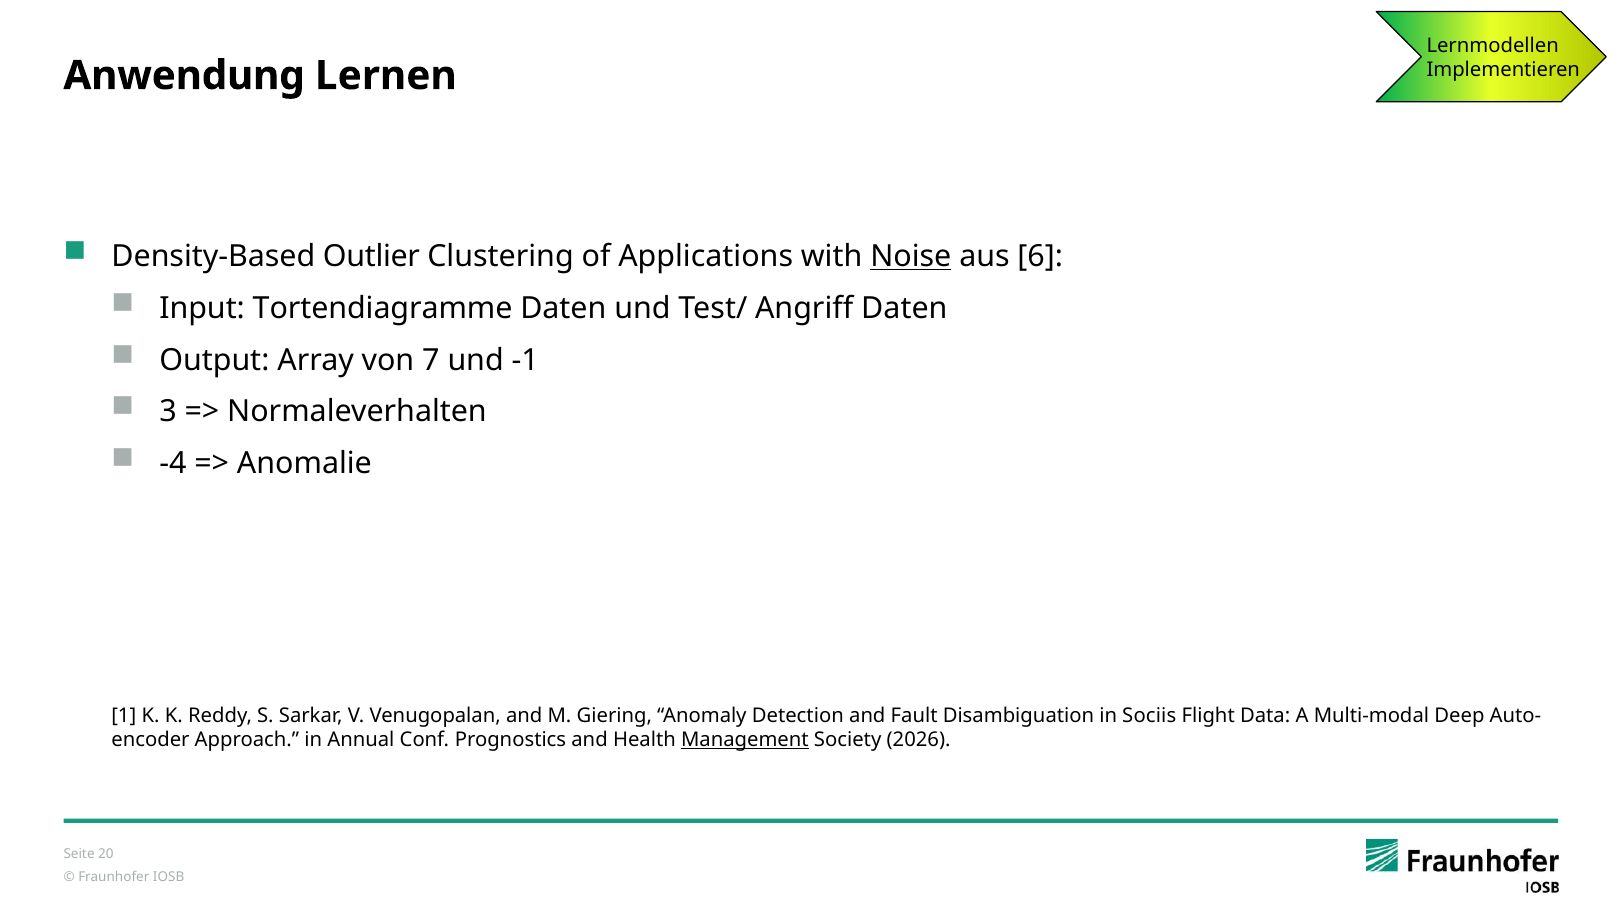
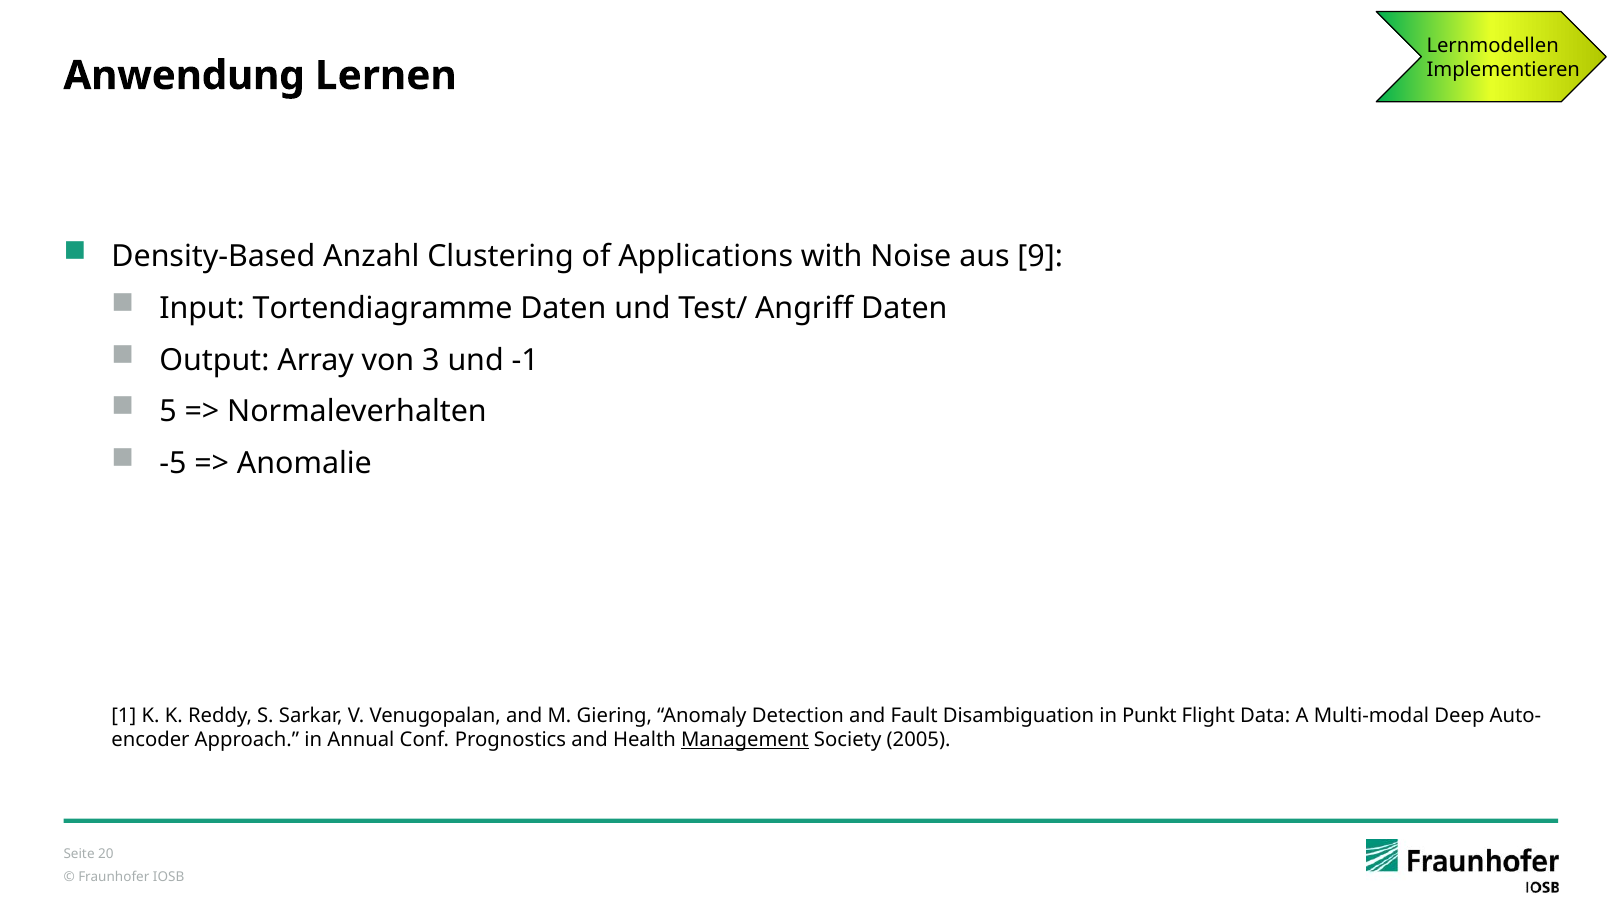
Outlier: Outlier -> Anzahl (371, 256)
Noise underline: present -> none (911, 256)
6: 6 -> 9 (1040, 256)
7: 7 -> 3 (431, 360)
3: 3 -> 5 (168, 412)
-4: -4 -> -5 (173, 463)
Sociis: Sociis -> Punkt (1149, 715)
2026: 2026 -> 2005 (919, 739)
